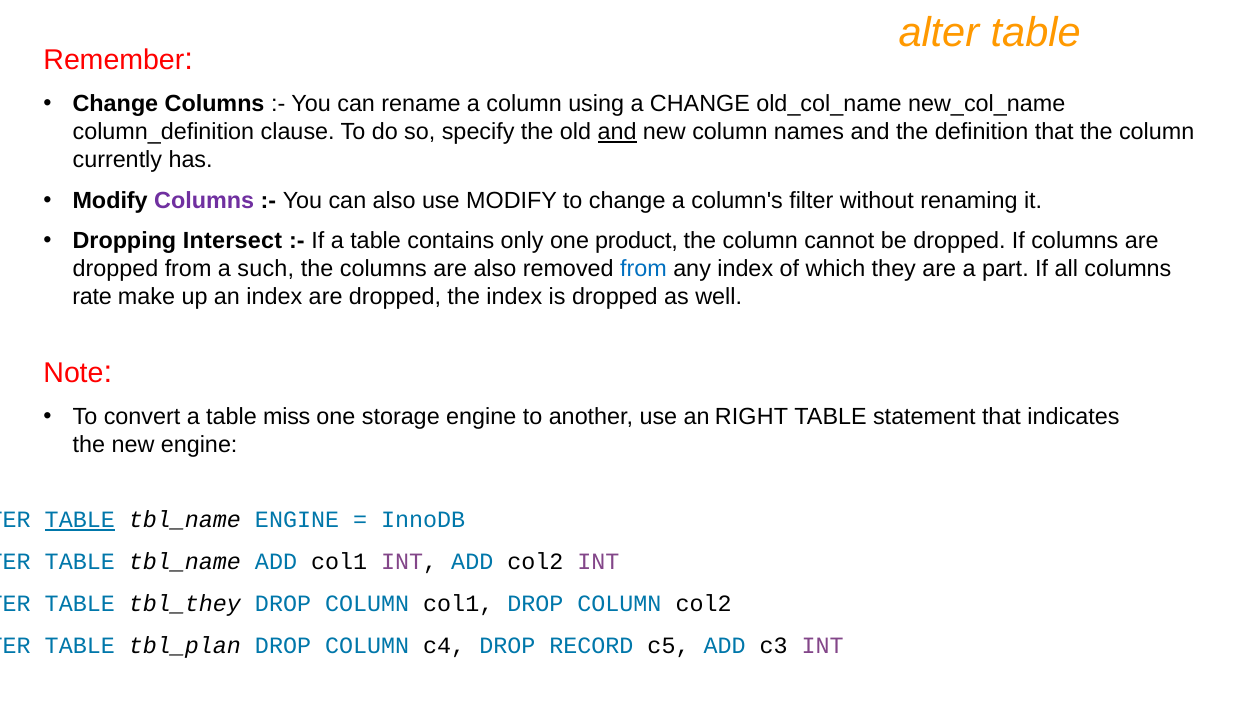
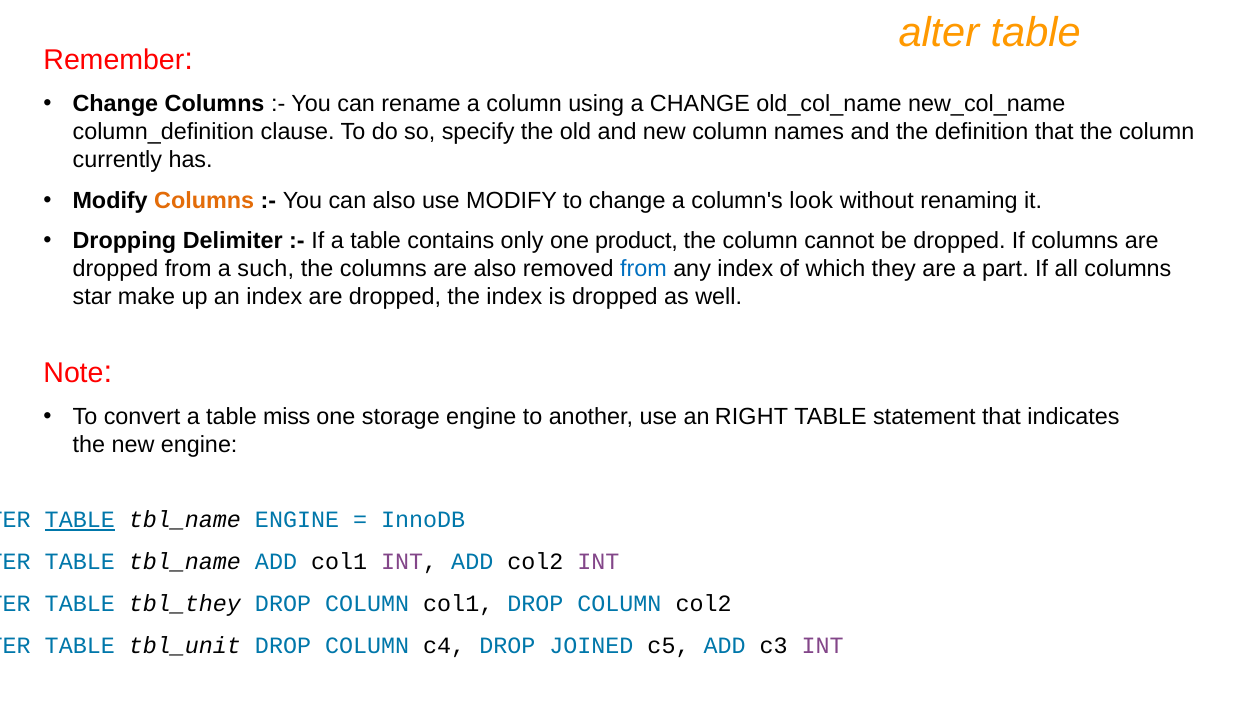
and underline: present -> none (617, 132)
Columns colour: purple -> orange (204, 201)
filter: filter -> look (811, 201)
Intersect: Intersect -> Delimiter (233, 241)
rate: rate -> star (92, 297)
tbl_plan: tbl_plan -> tbl_unit (185, 646)
RECORD: RECORD -> JOINED (591, 646)
